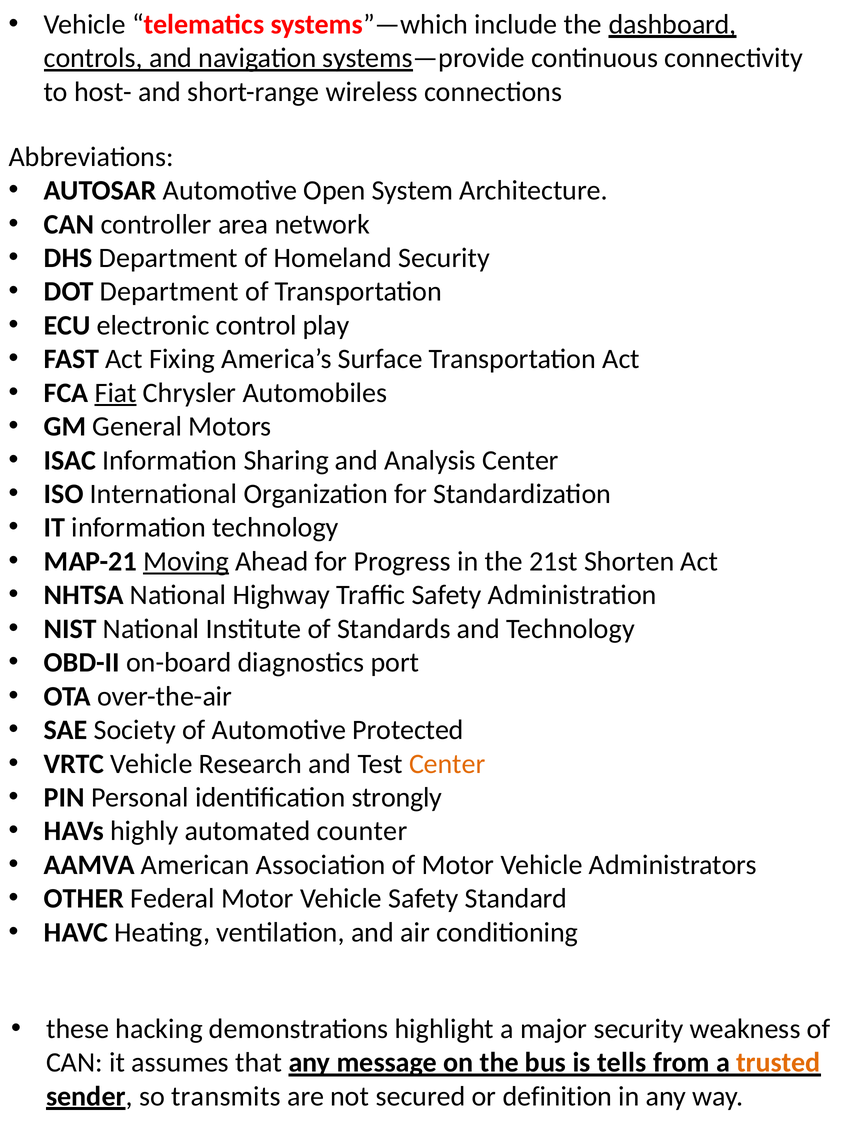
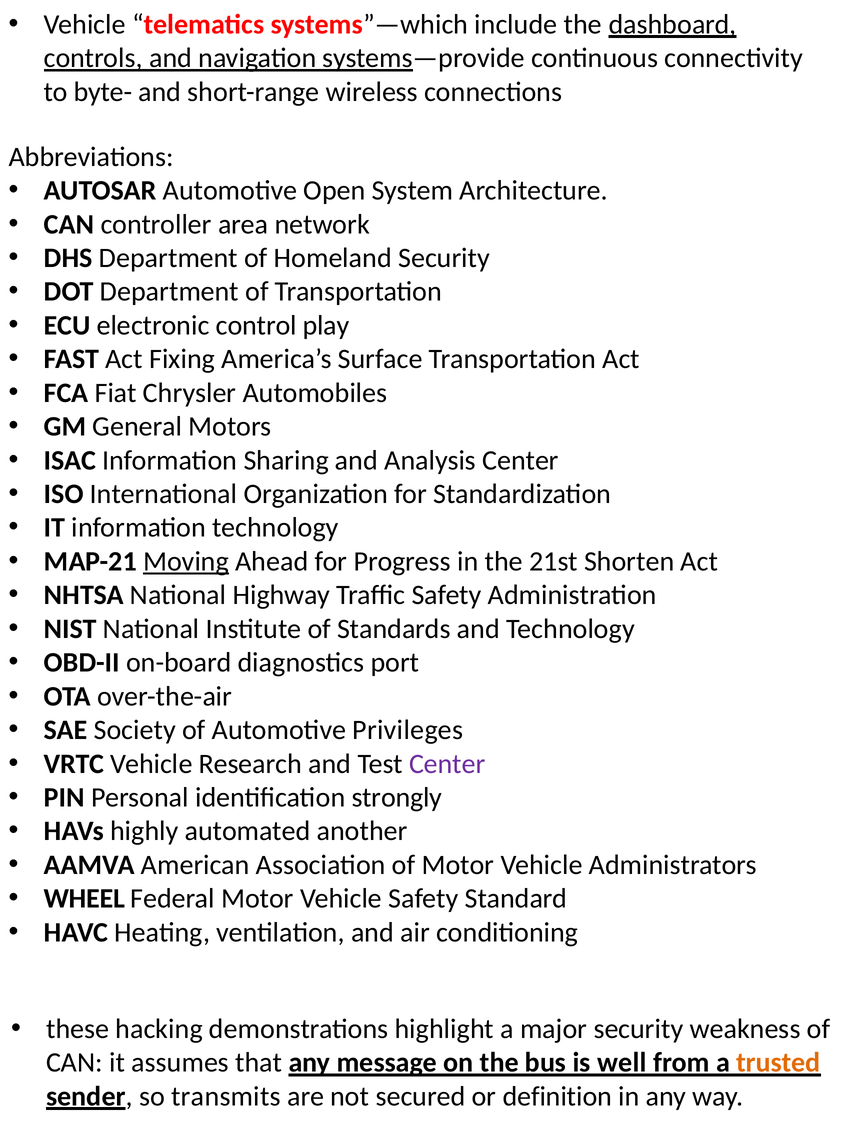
host-: host- -> byte- (103, 92)
Fiat underline: present -> none (116, 393)
Protected: Protected -> Privileges (408, 730)
Center colour: orange -> purple (447, 764)
counter: counter -> another (362, 831)
OTHER: OTHER -> WHEEL (84, 899)
tells: tells -> well (622, 1063)
